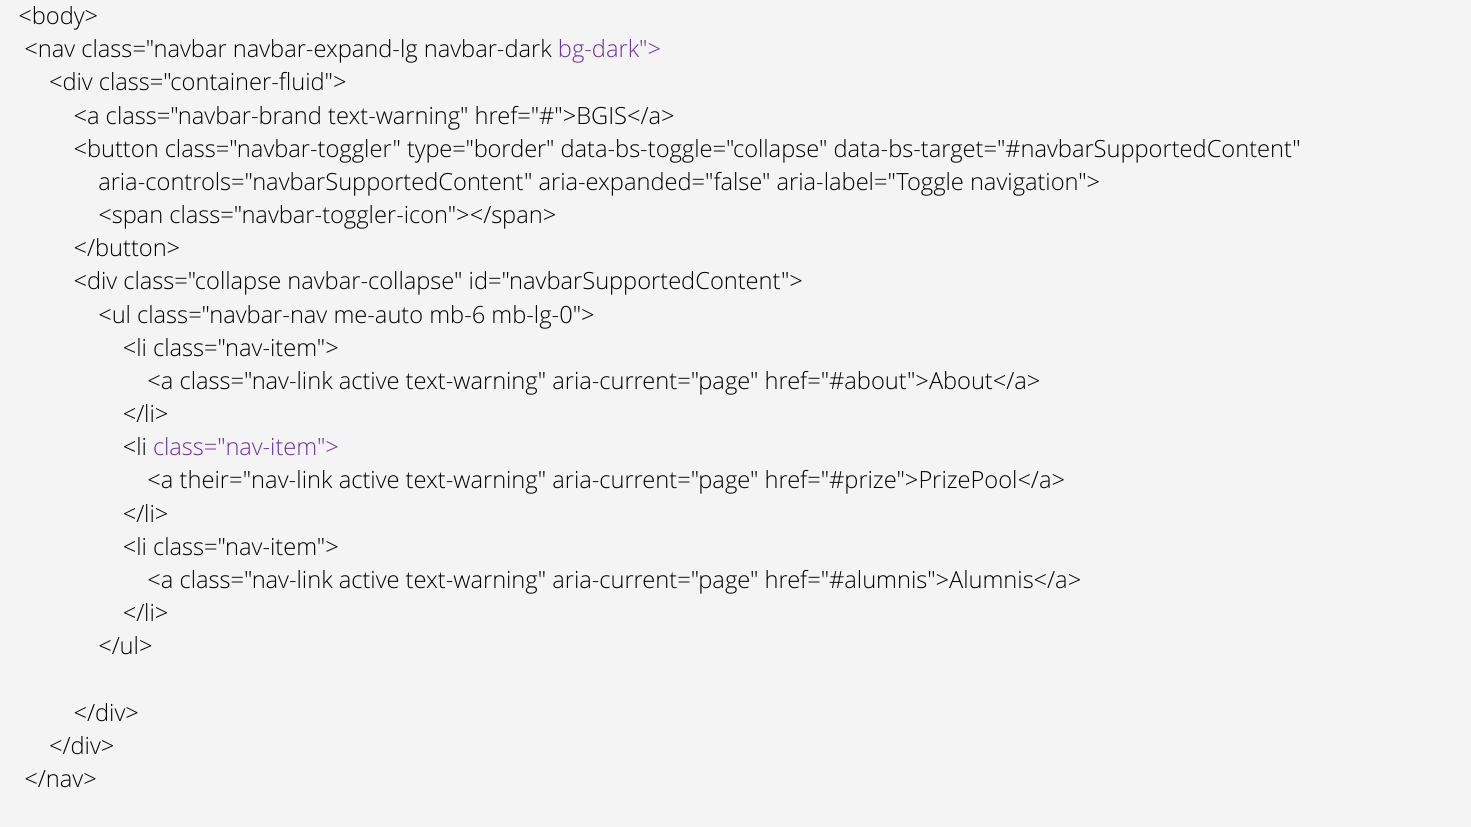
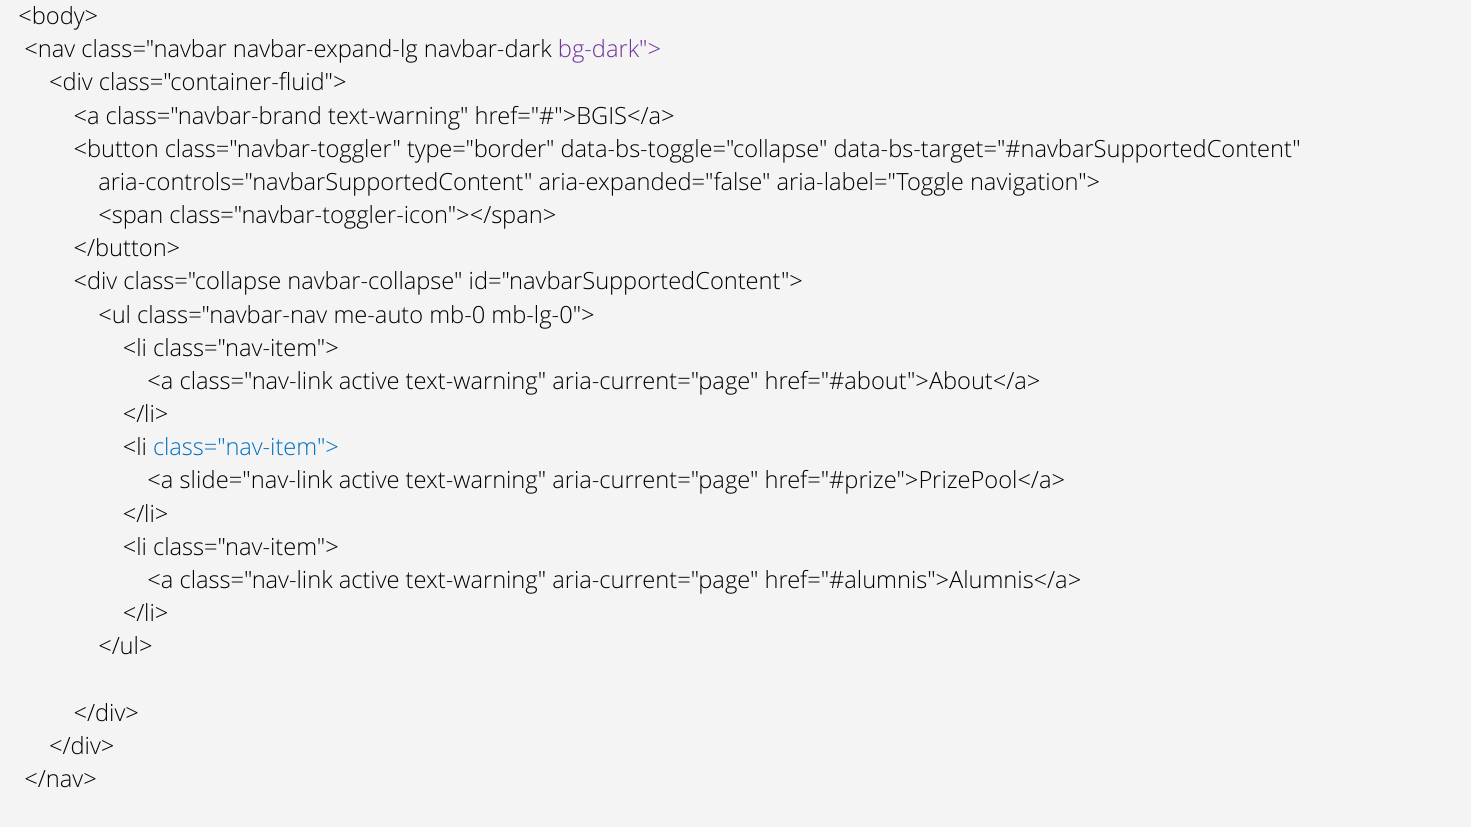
mb-6: mb-6 -> mb-0 (457, 315)
class="nav-item"> colour: purple -> blue (246, 448)
their="nav-link: their="nav-link -> slide="nav-link (256, 481)
